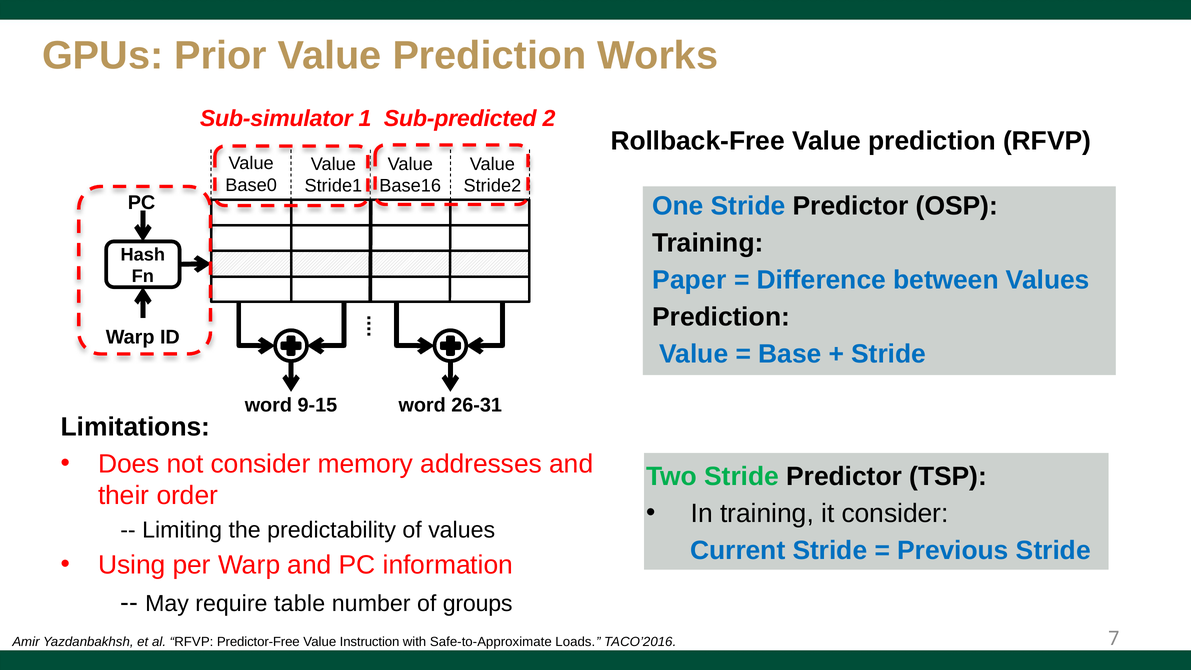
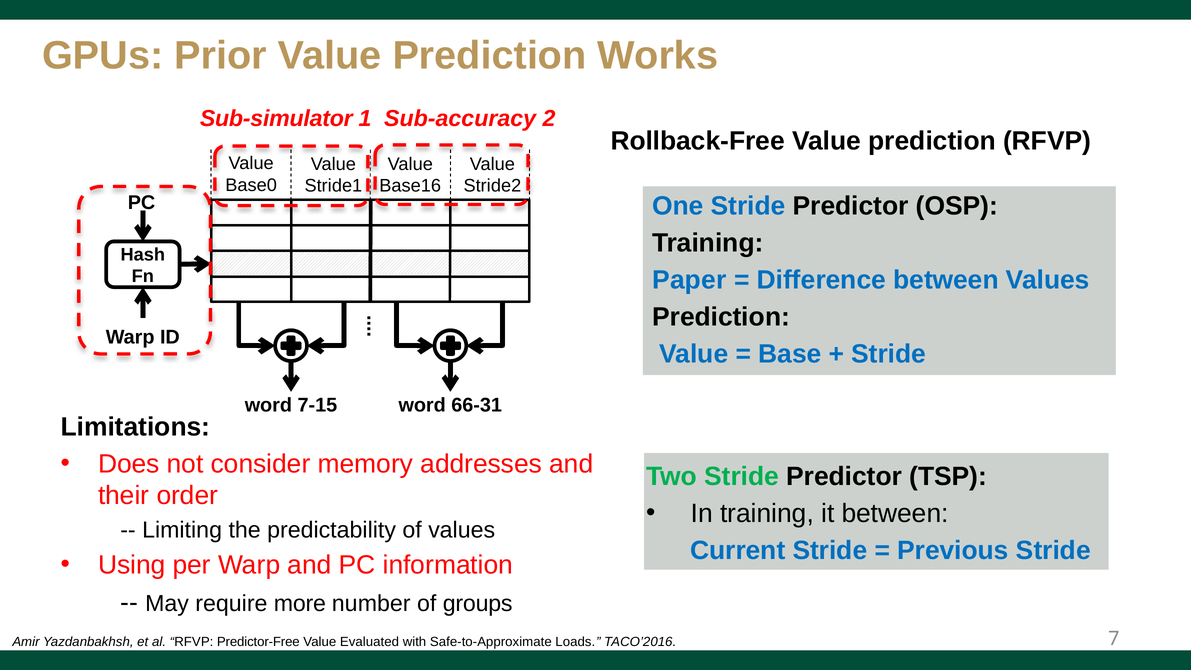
Sub-predicted: Sub-predicted -> Sub-accuracy (460, 118)
9-15: 9-15 -> 7-15 (317, 405)
26-31: 26-31 -> 66-31 (477, 405)
it consider: consider -> between (895, 514)
table: table -> more (300, 603)
Instruction: Instruction -> Evaluated (369, 642)
